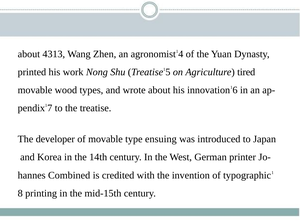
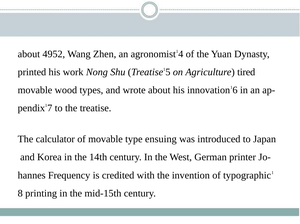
4313: 4313 -> 4952 (54, 54)
developer: developer -> calculator (55, 139)
Combined: Combined -> Frequency (69, 176)
